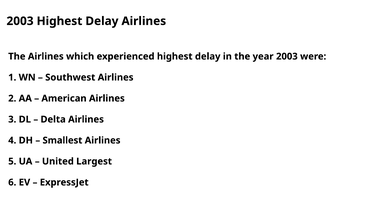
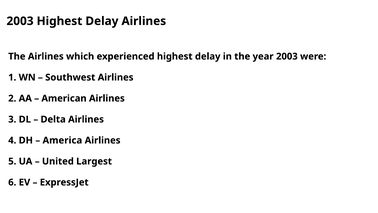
Smallest: Smallest -> America (62, 140)
